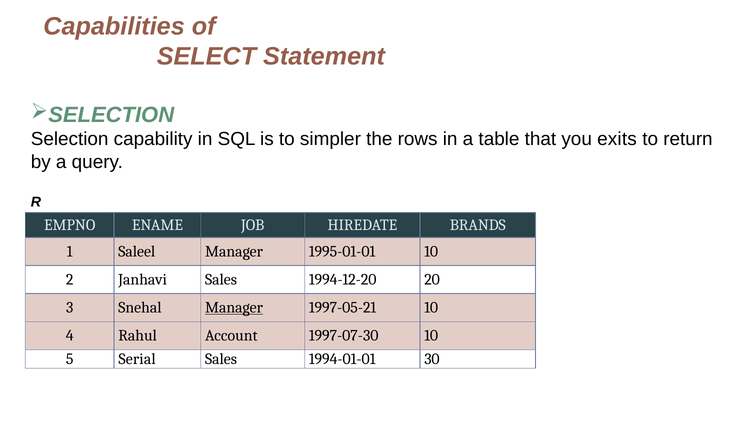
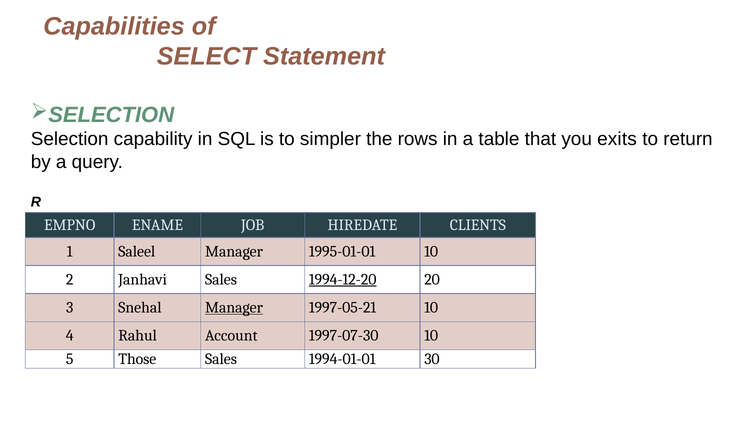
BRANDS: BRANDS -> CLIENTS (478, 225)
1994-12-20 underline: none -> present (343, 280)
Serial: Serial -> Those (137, 359)
